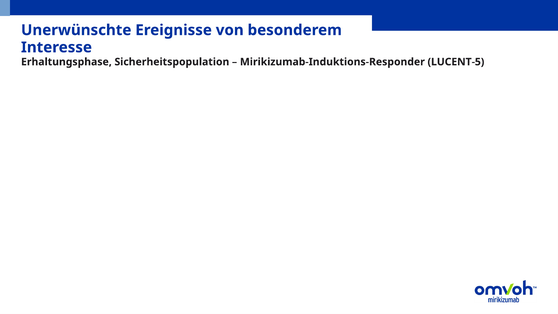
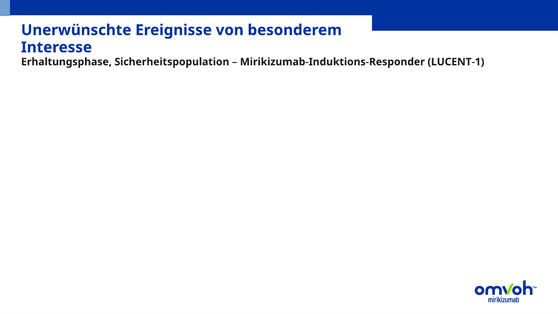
LUCENT-5: LUCENT-5 -> LUCENT-1 (456, 62)
